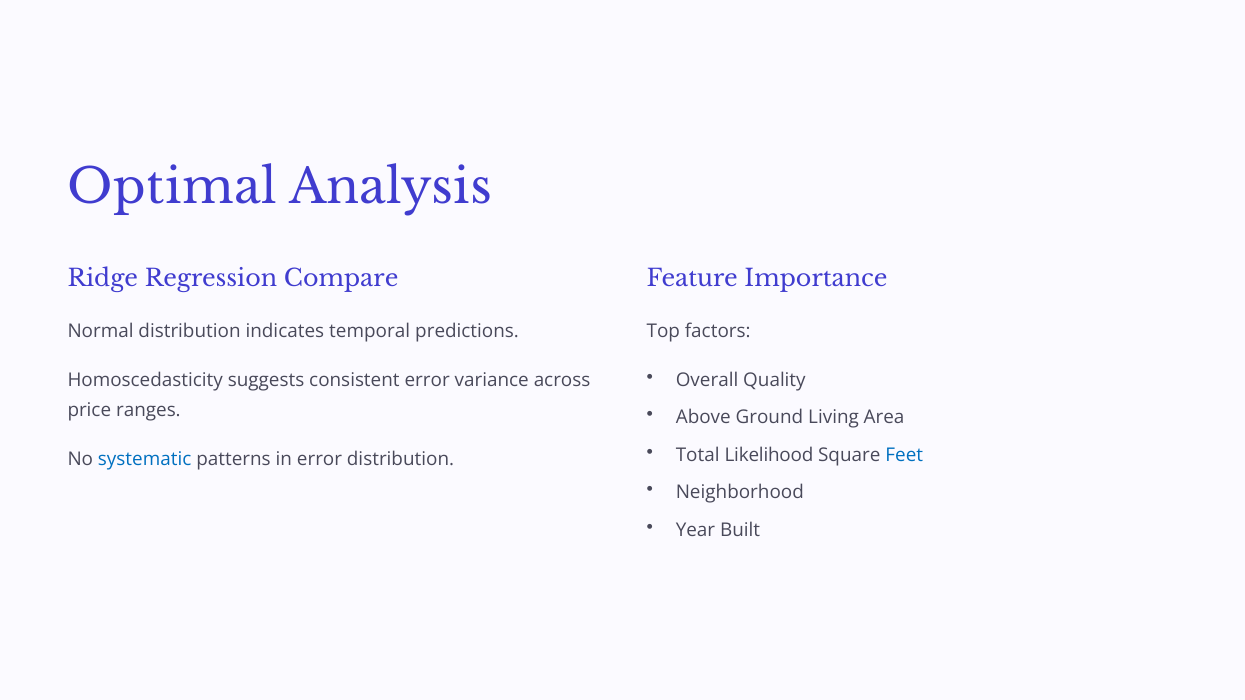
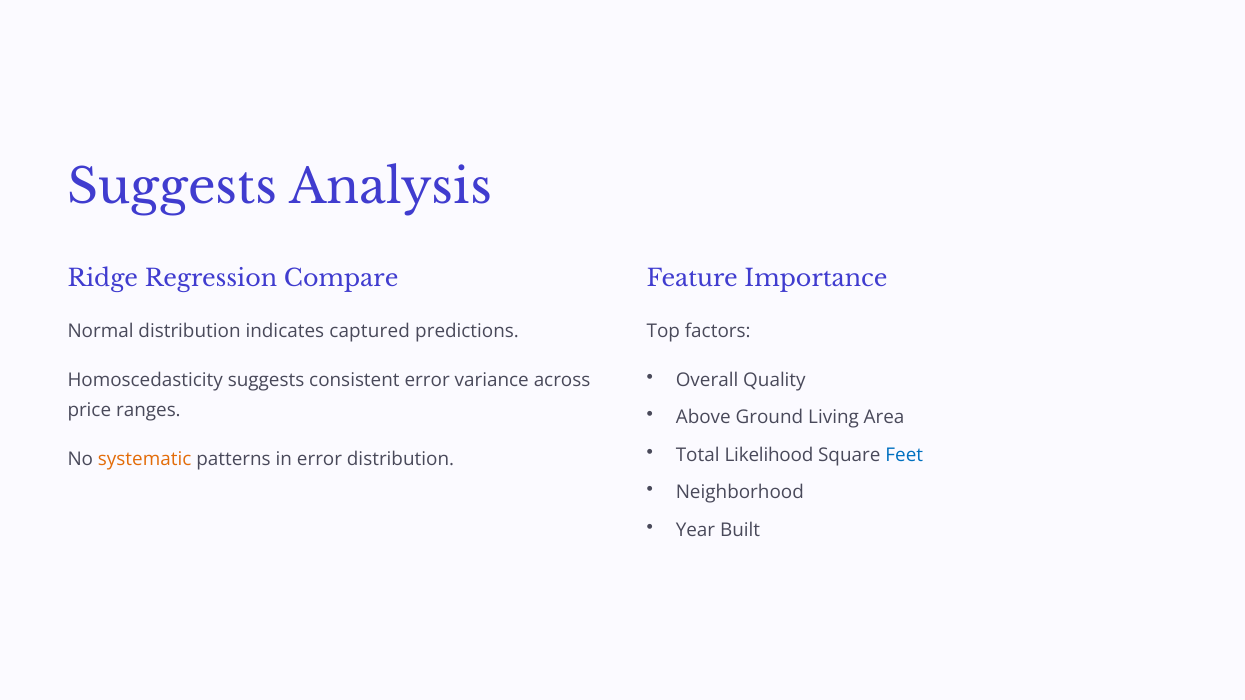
Optimal: Optimal -> Suggests (173, 187)
temporal: temporal -> captured (370, 332)
systematic colour: blue -> orange (145, 459)
